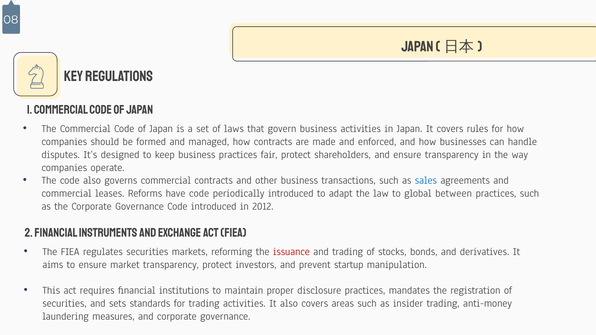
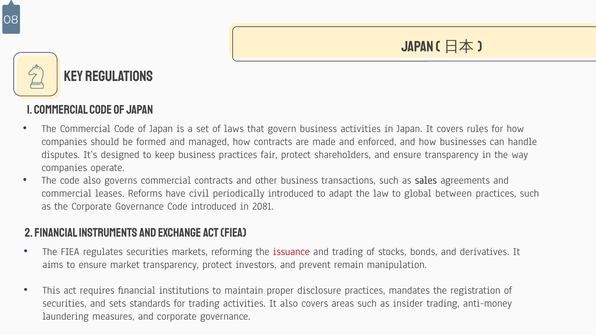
sales colour: blue -> black (426, 181)
have code: code -> civil (199, 193)
2012: 2012 -> 2081 (263, 206)
startup: startup -> remain (349, 265)
